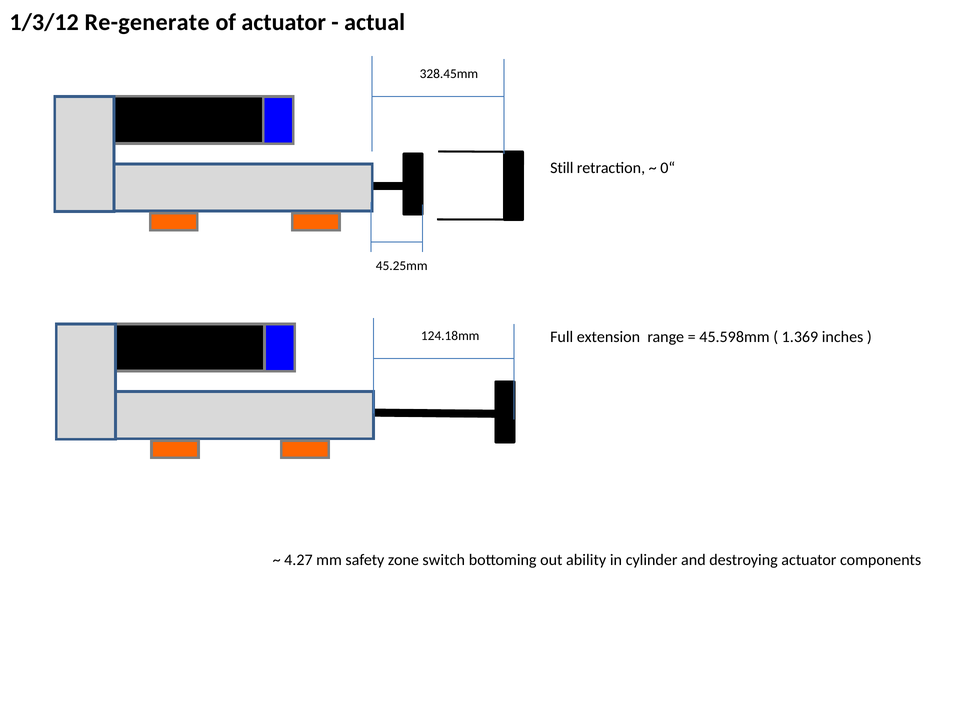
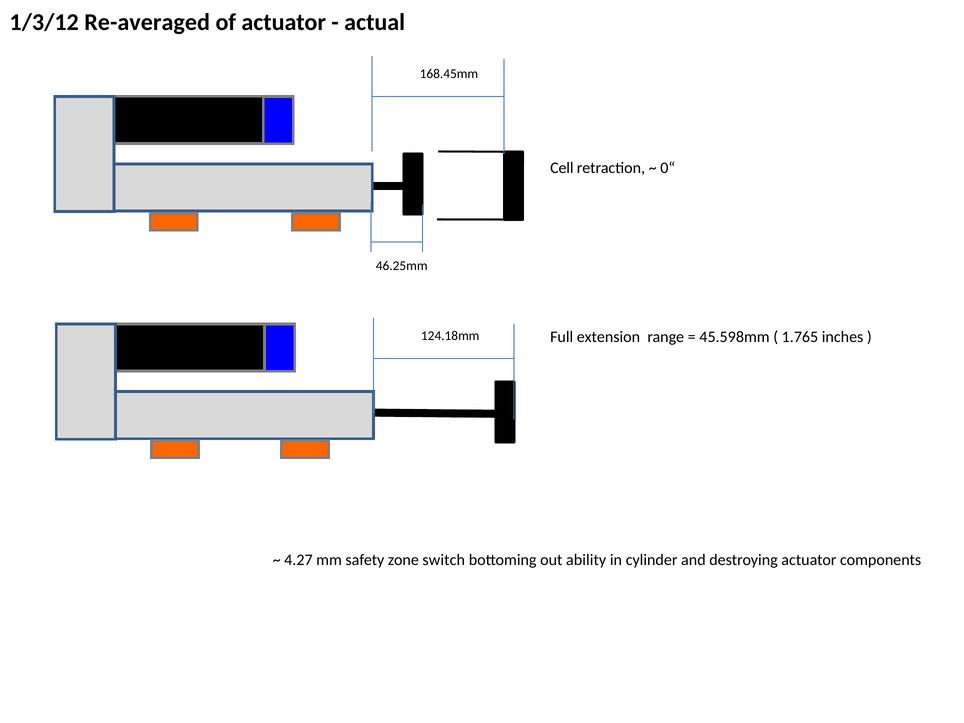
Re-generate: Re-generate -> Re-averaged (147, 22)
328.45mm: 328.45mm -> 168.45mm (449, 74)
Still: Still -> Cell (562, 168)
45.25mm: 45.25mm -> 46.25mm (402, 266)
1.369: 1.369 -> 1.765 (800, 337)
